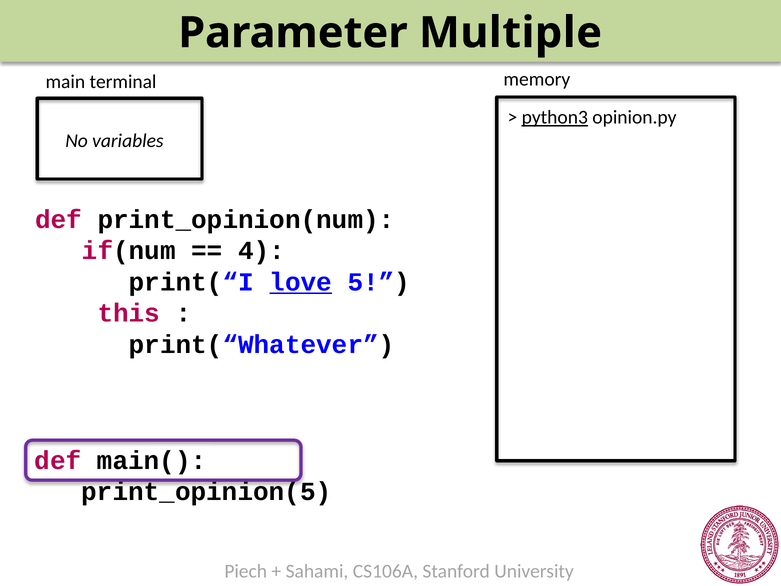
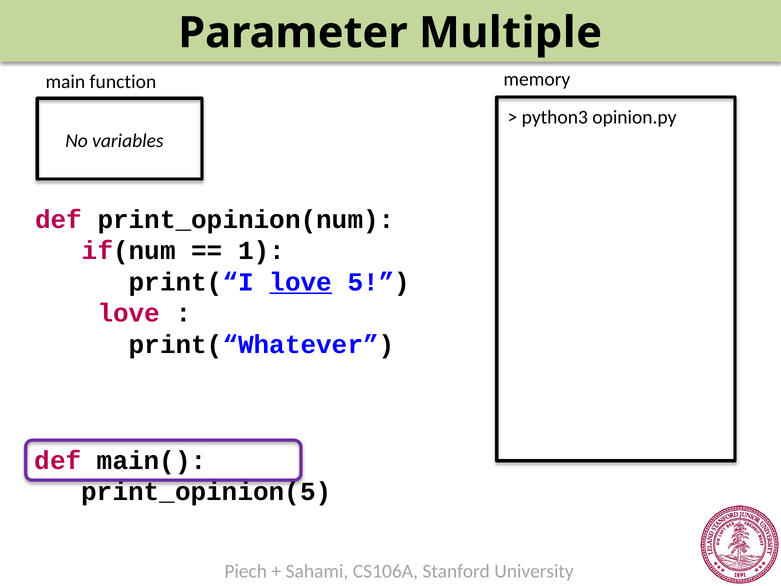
terminal: terminal -> function (123, 82)
python3 underline: present -> none (555, 117)
4: 4 -> 1 (262, 251)
this: this -> love (129, 313)
